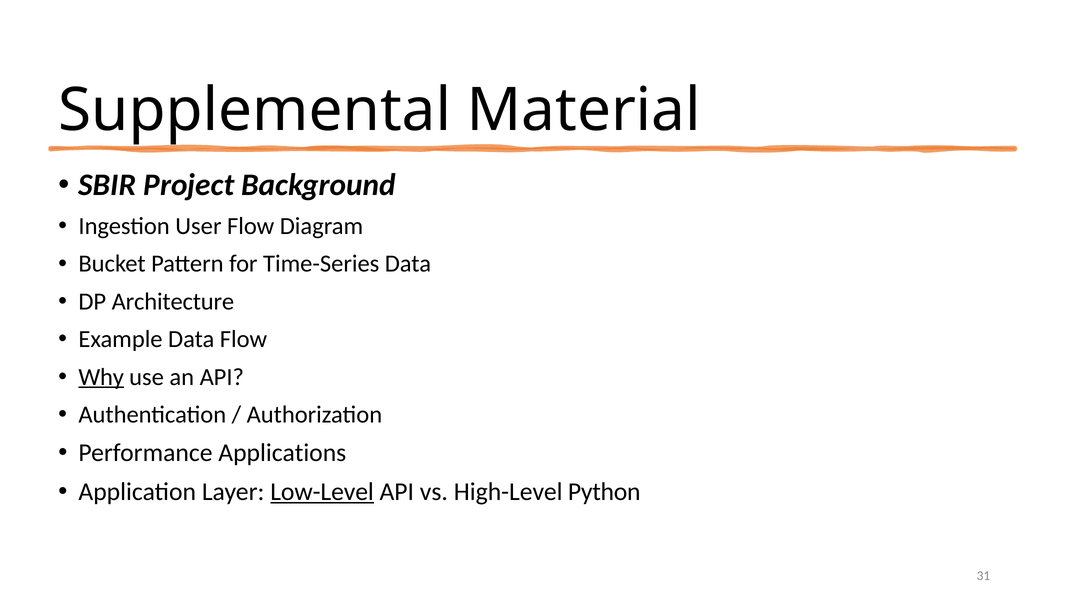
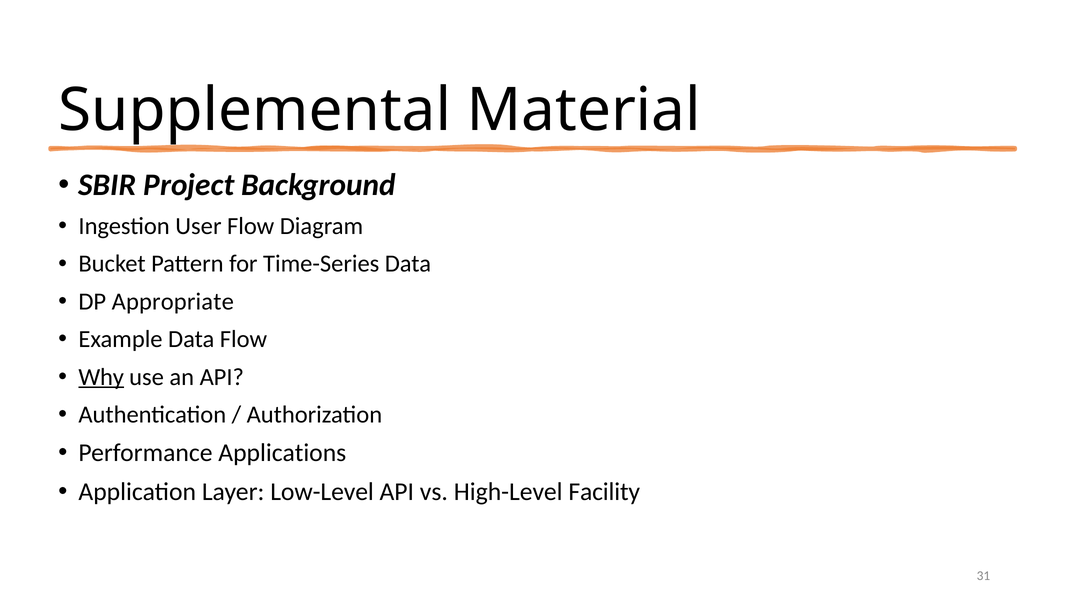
Architecture: Architecture -> Appropriate (173, 302)
Low-Level underline: present -> none (322, 492)
Python: Python -> Facility (604, 492)
